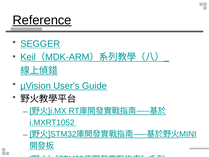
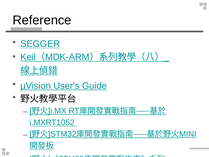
Reference underline: present -> none (42, 20)
